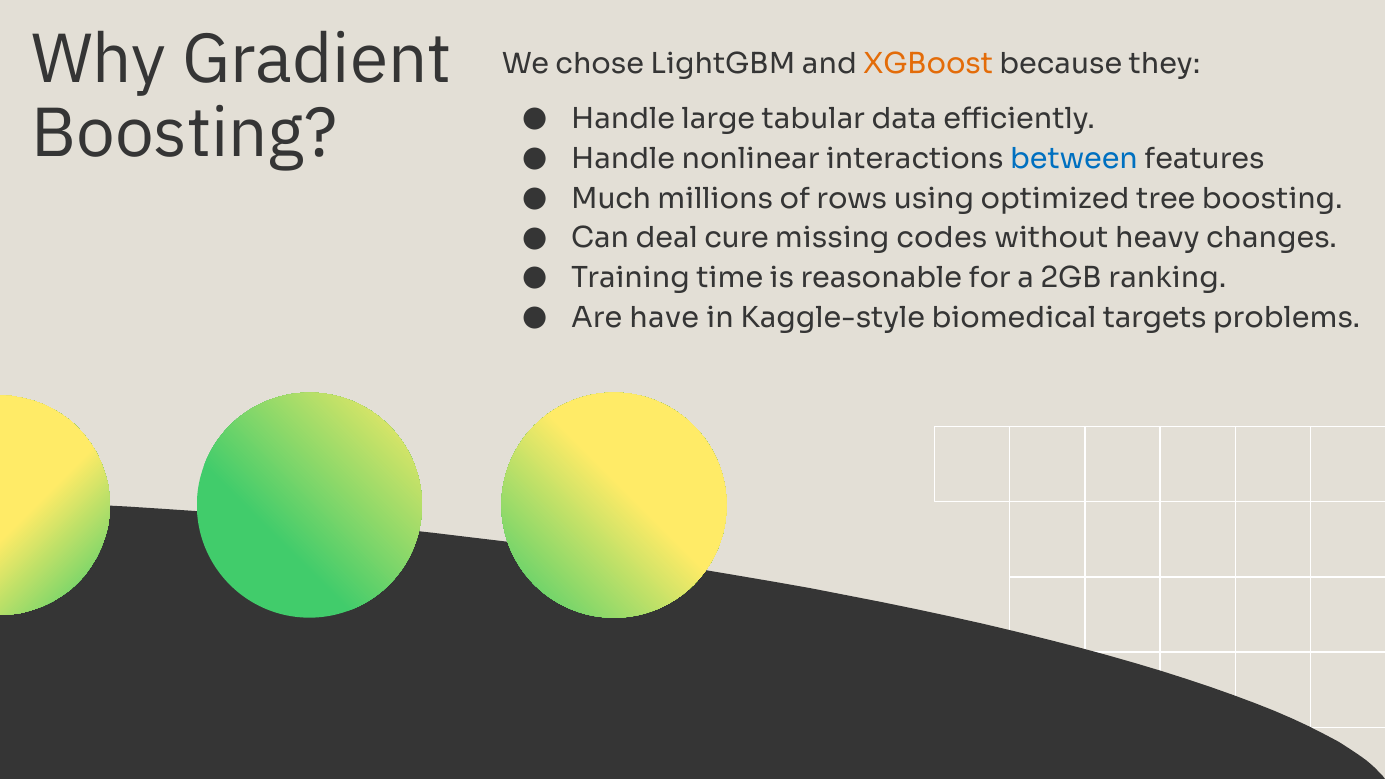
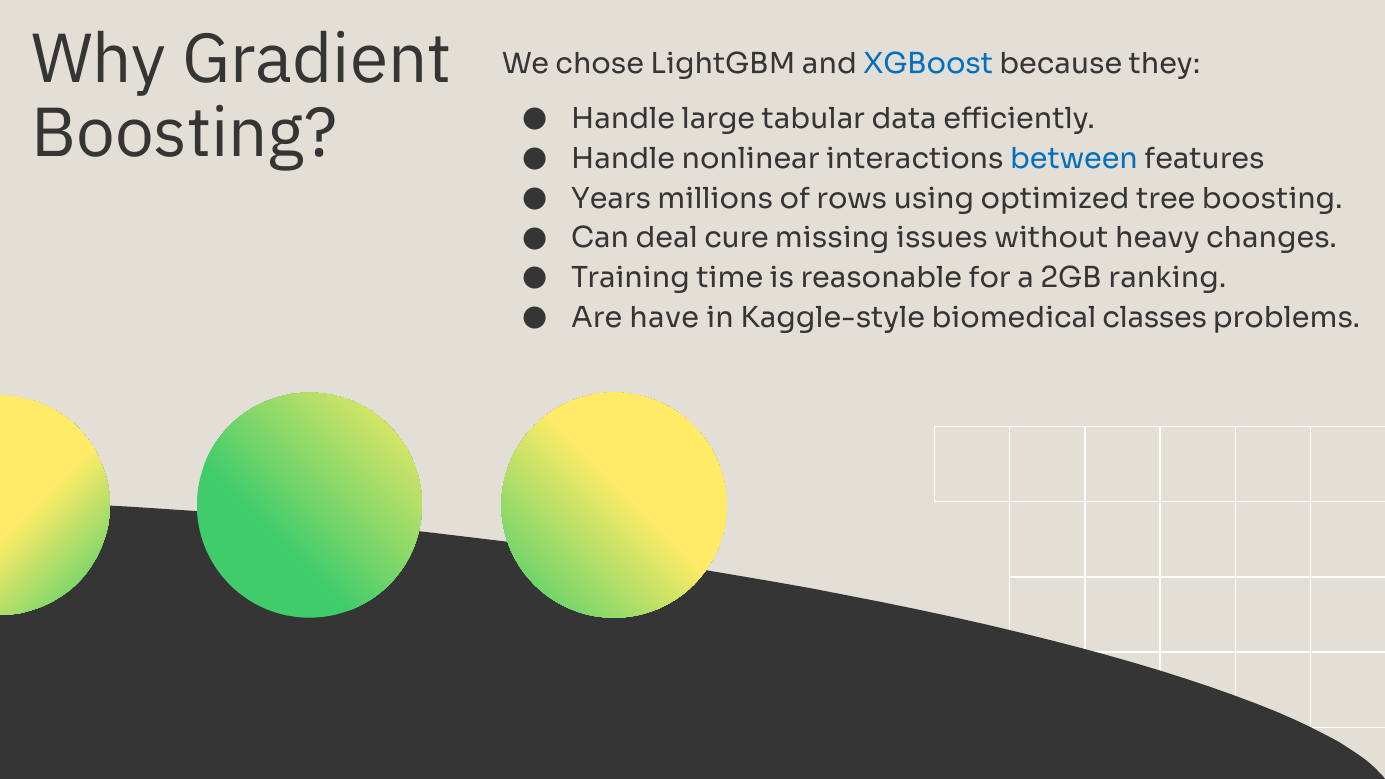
XGBoost colour: orange -> blue (928, 64)
Much: Much -> Years (611, 199)
codes: codes -> issues (942, 238)
targets: targets -> classes (1155, 318)
